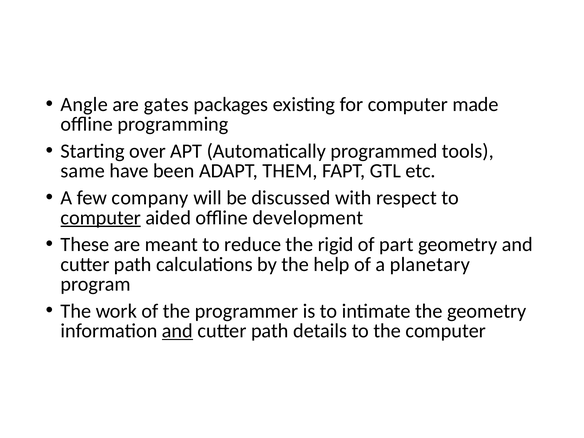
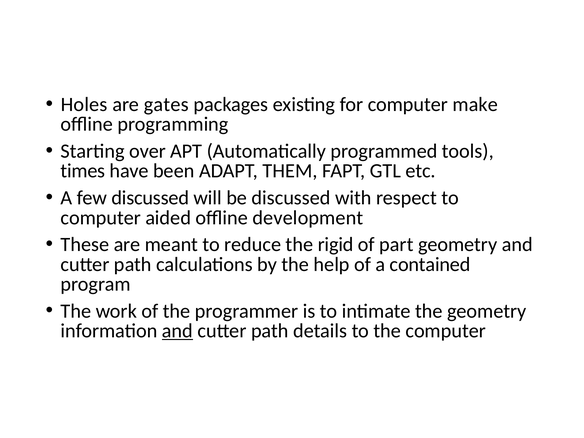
Angle: Angle -> Holes (84, 105)
made: made -> make (475, 105)
same: same -> times (83, 171)
few company: company -> discussed (150, 198)
computer underline: present -> none (101, 218)
planetary: planetary -> contained (430, 264)
